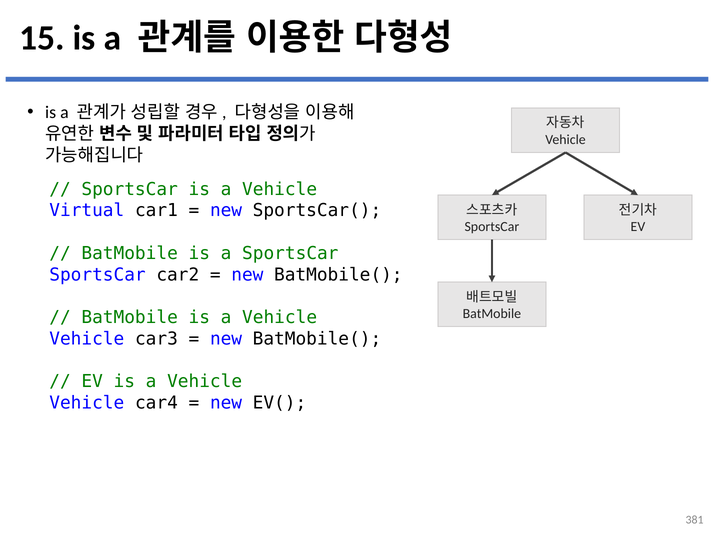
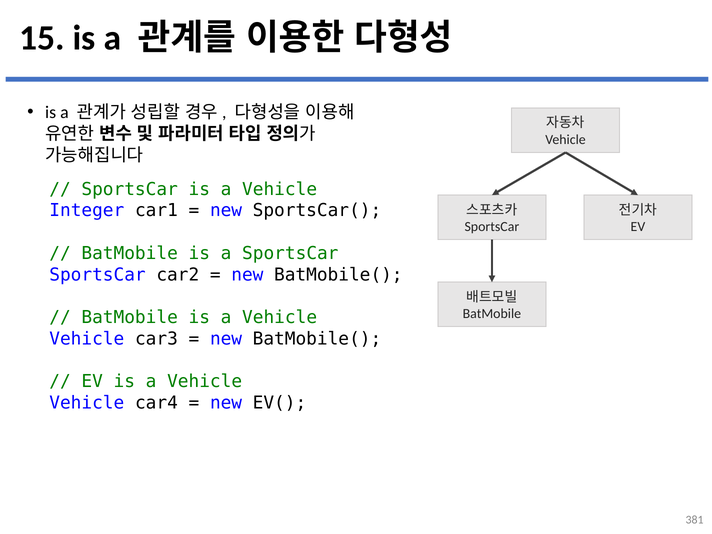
Virtual: Virtual -> Integer (87, 211)
